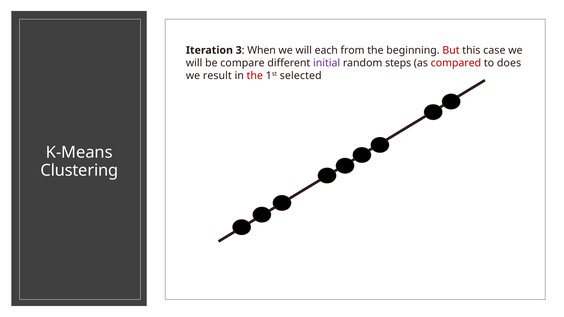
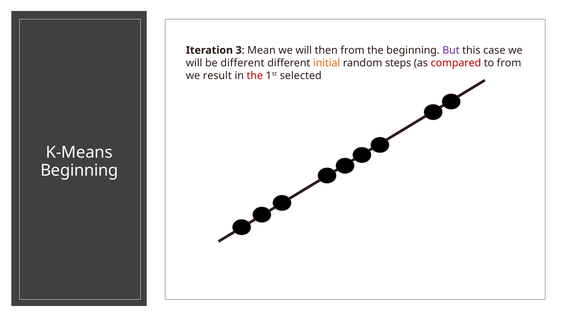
When: When -> Mean (261, 50)
each: each -> then (326, 50)
But colour: red -> purple (451, 50)
be compare: compare -> different (242, 63)
initial colour: purple -> orange (327, 63)
to does: does -> from (509, 63)
Clustering: Clustering -> Beginning (79, 170)
